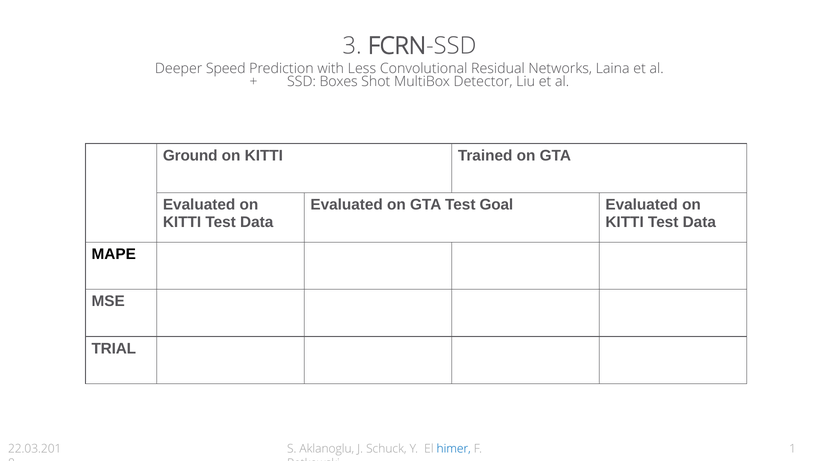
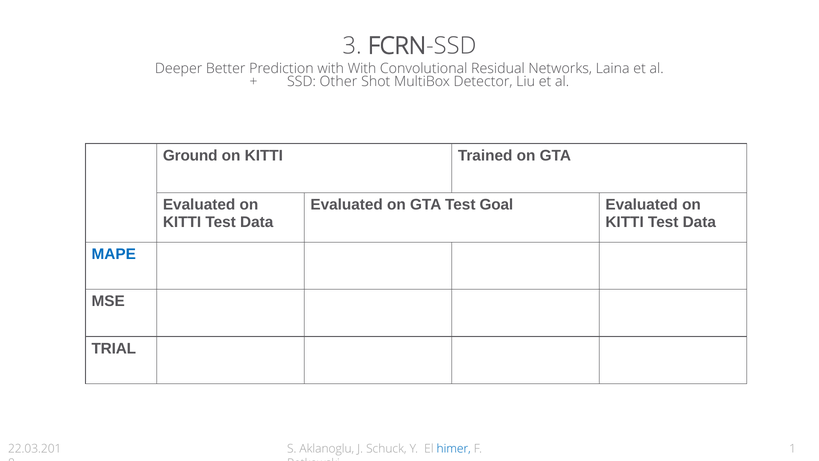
Speed: Speed -> Better (226, 68)
with Less: Less -> With (362, 68)
Boxes: Boxes -> Other (338, 81)
MAPE colour: black -> blue (114, 254)
